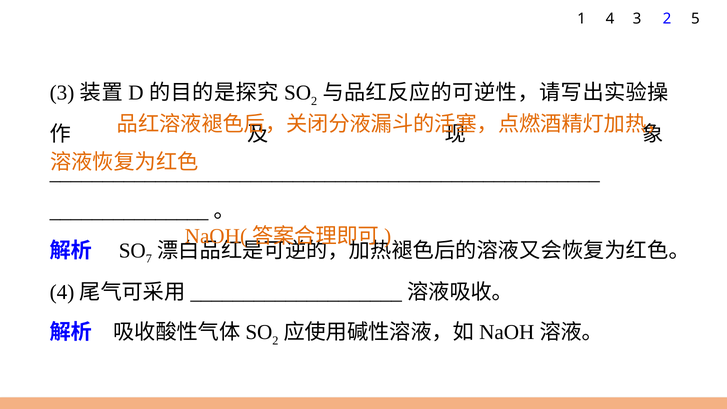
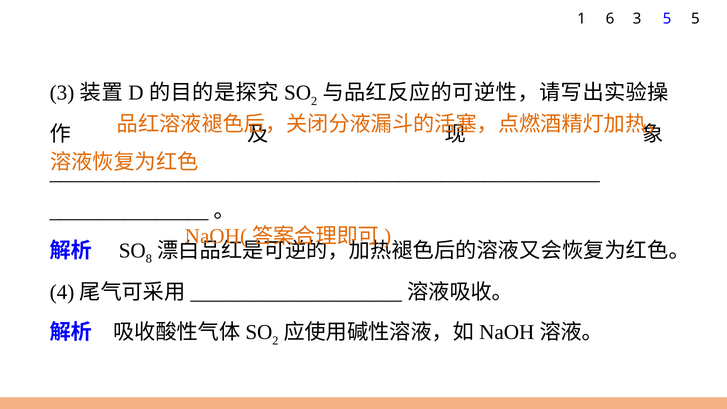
1 4: 4 -> 6 (610, 19)
3 2: 2 -> 5 (667, 19)
7: 7 -> 8 (149, 259)
